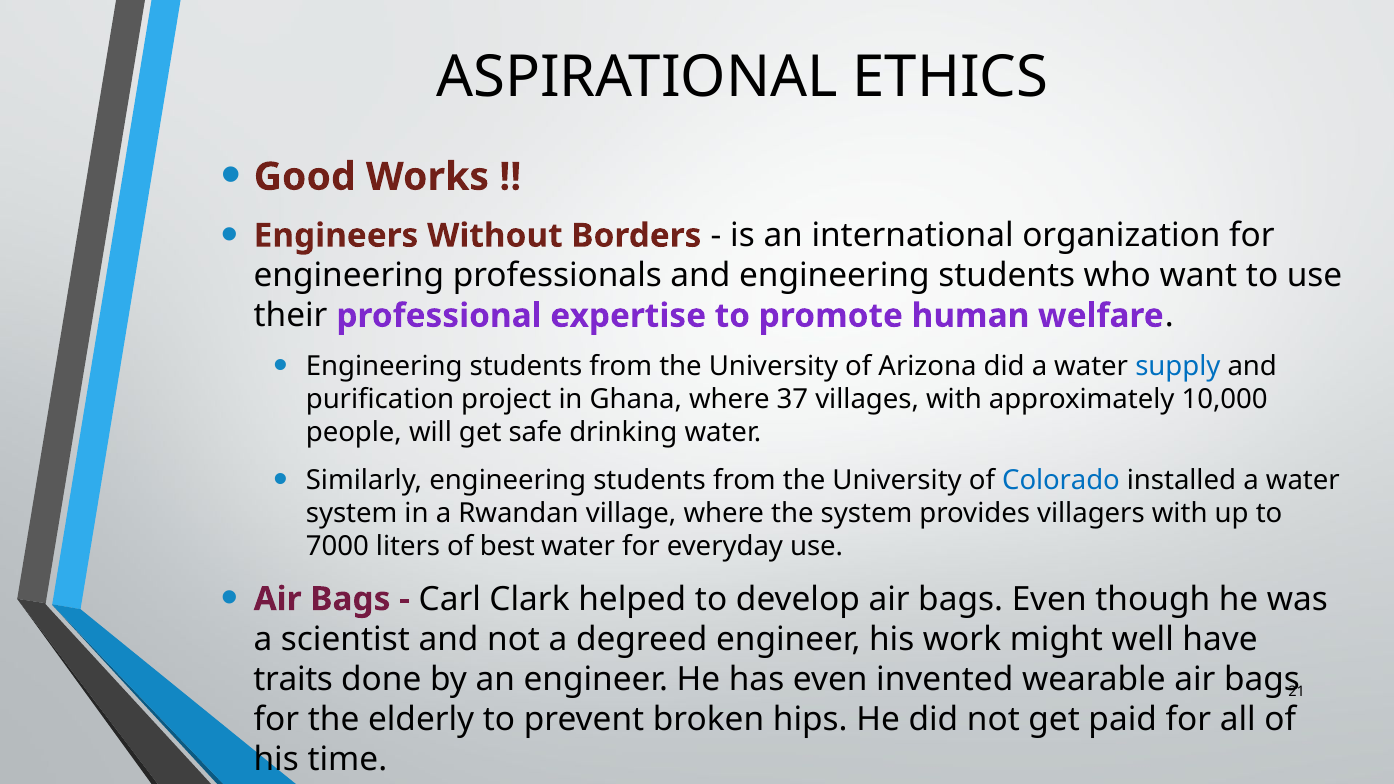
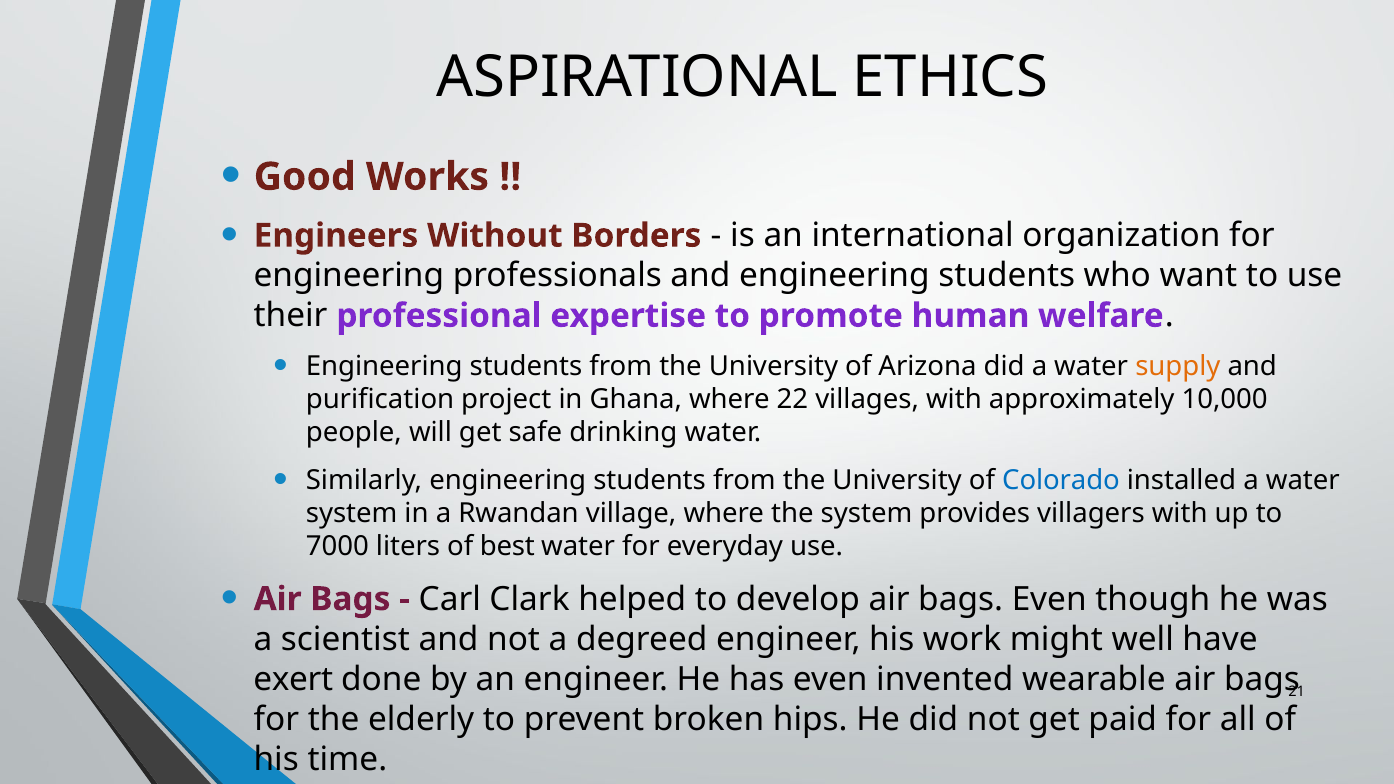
supply colour: blue -> orange (1178, 366)
37: 37 -> 22 (792, 400)
traits: traits -> exert (293, 679)
